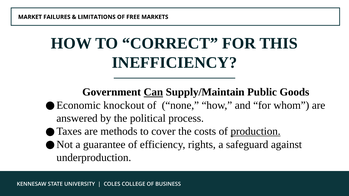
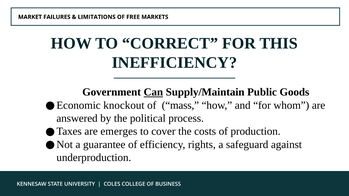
none: none -> mass (180, 105)
methods: methods -> emerges (119, 132)
production underline: present -> none (256, 132)
